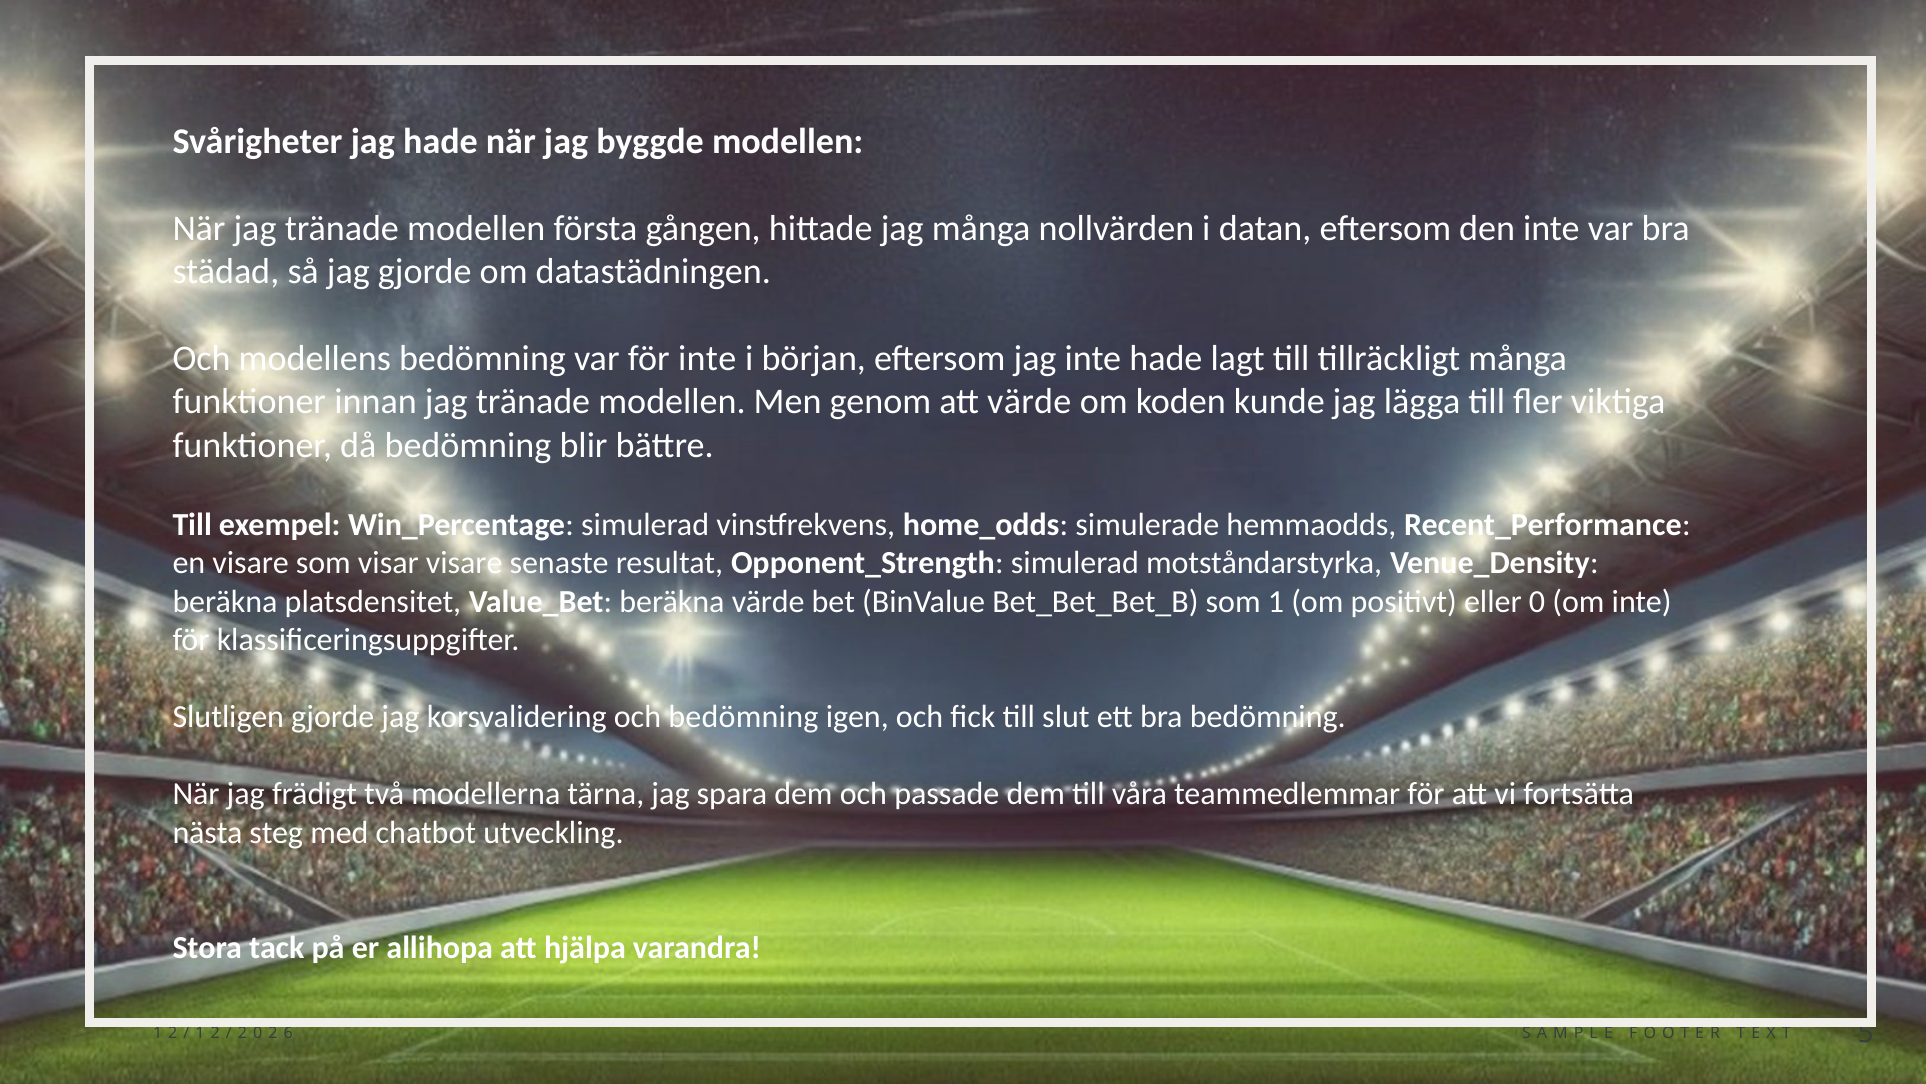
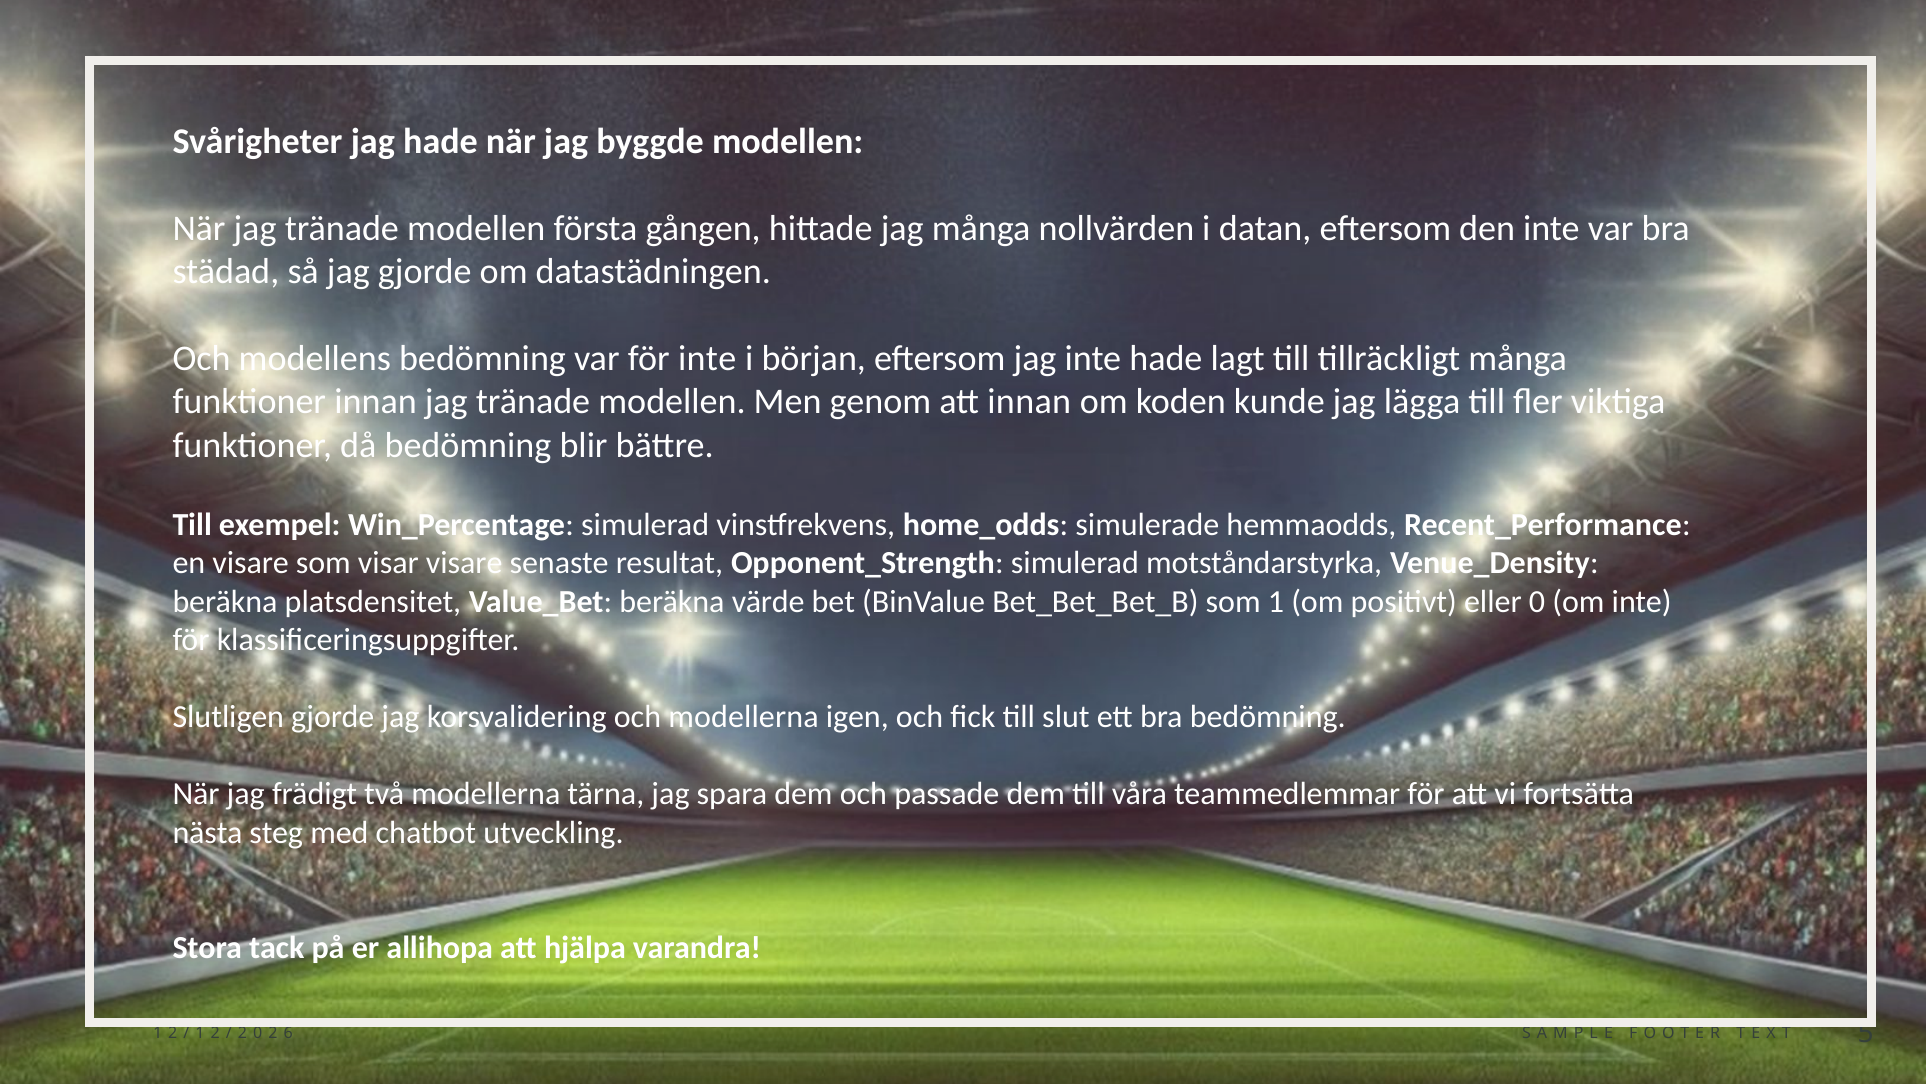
att värde: värde -> innan (1029, 402)
och bedömning: bedömning -> modellerna (743, 717)
